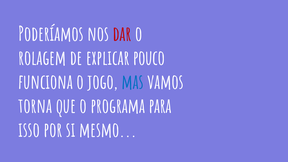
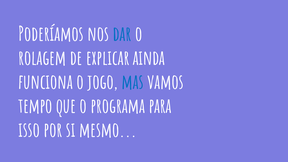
dar colour: red -> blue (122, 34)
pouco: pouco -> ainda (149, 58)
torna: torna -> tempo (35, 106)
